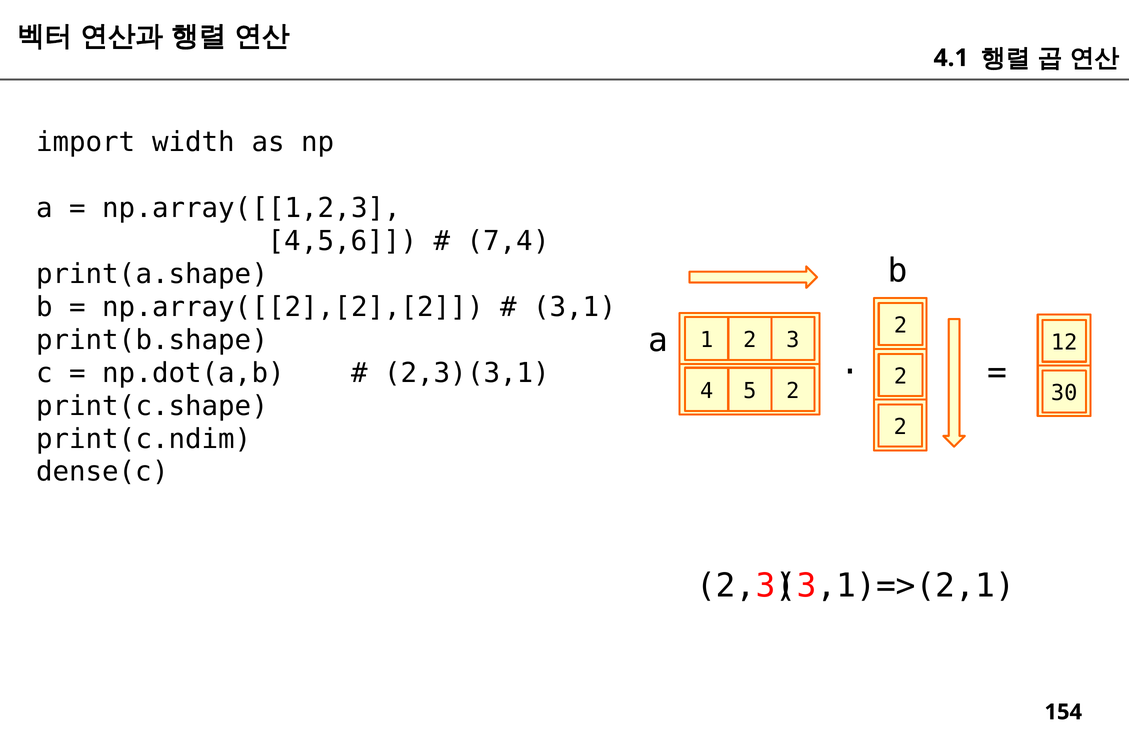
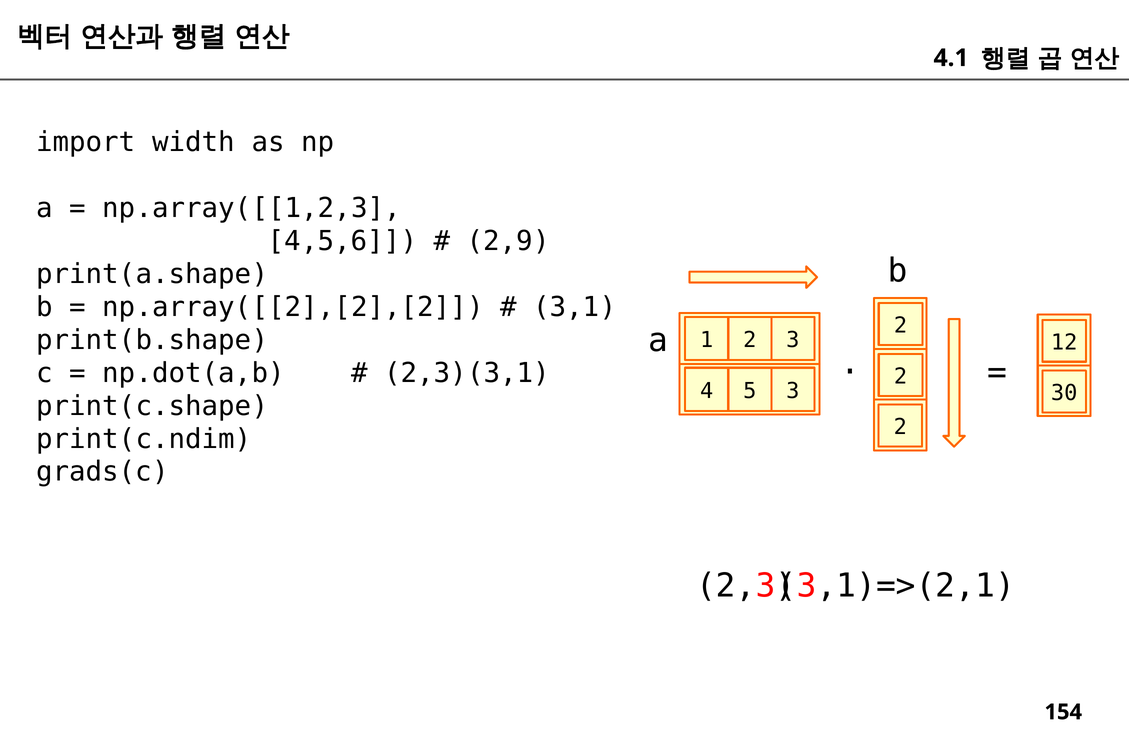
7,4: 7,4 -> 2,9 (508, 241)
5 2: 2 -> 3 (793, 391)
dense(c: dense(c -> grads(c (102, 472)
